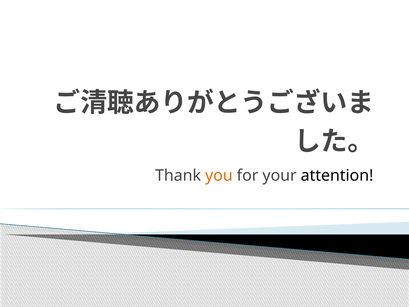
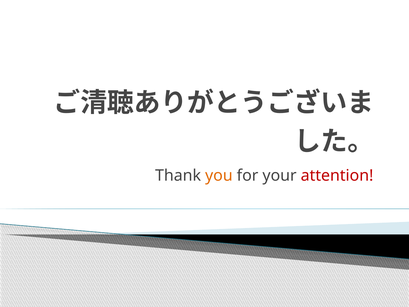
attention colour: black -> red (337, 175)
